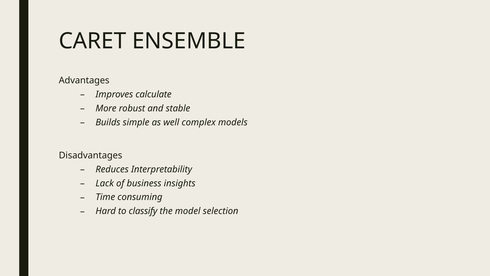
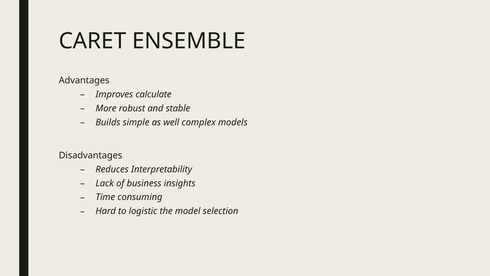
classify: classify -> logistic (143, 211)
